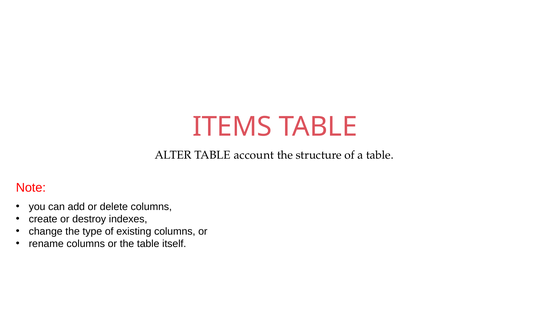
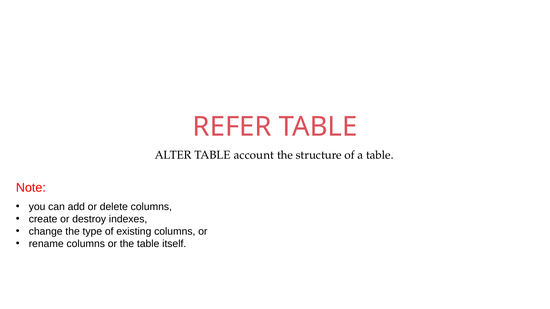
ITEMS: ITEMS -> REFER (232, 127)
